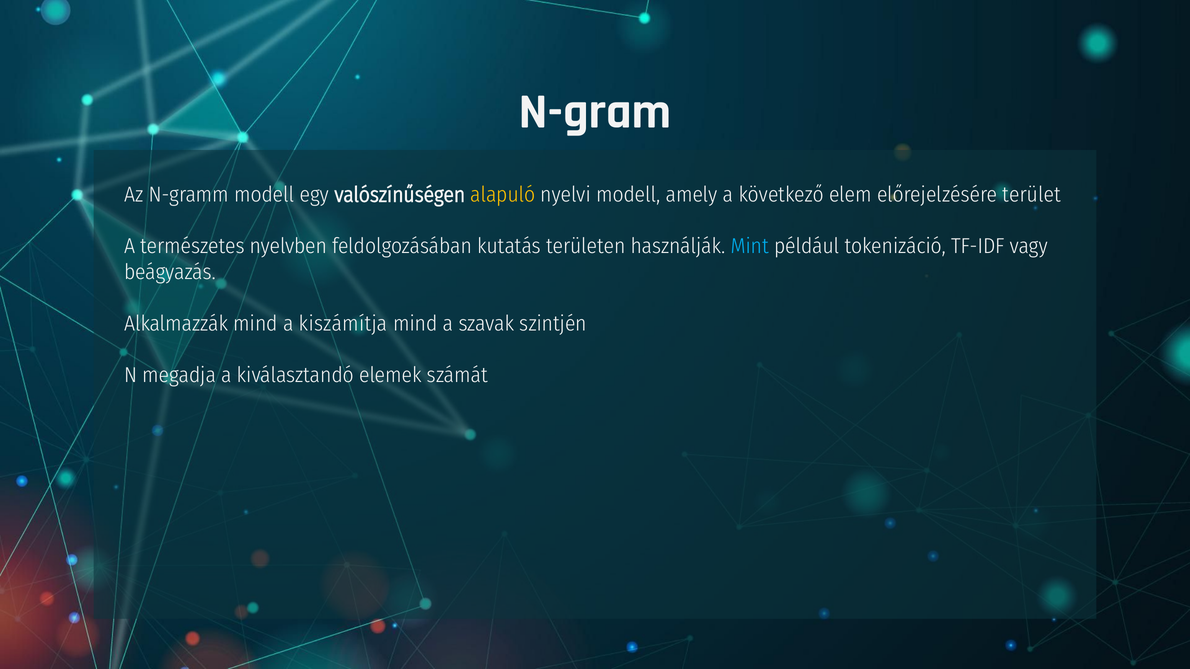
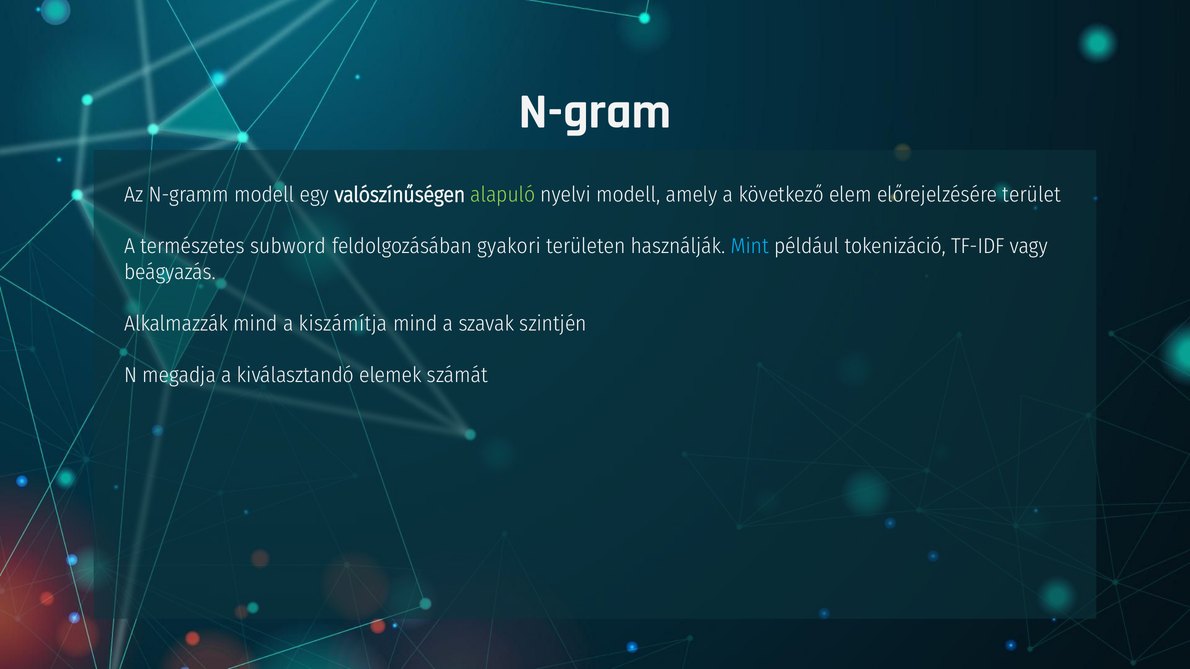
alapuló colour: yellow -> light green (503, 195)
nyelvben: nyelvben -> subword (288, 246)
kutatás: kutatás -> gyakori (509, 246)
